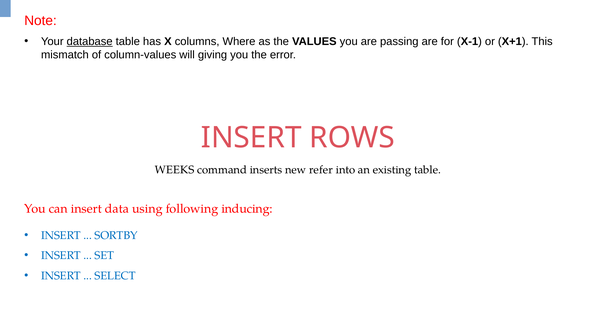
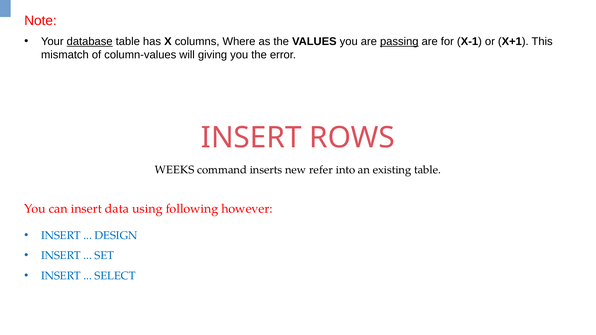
passing underline: none -> present (399, 41)
inducing: inducing -> however (247, 209)
SORTBY: SORTBY -> DESIGN (116, 236)
